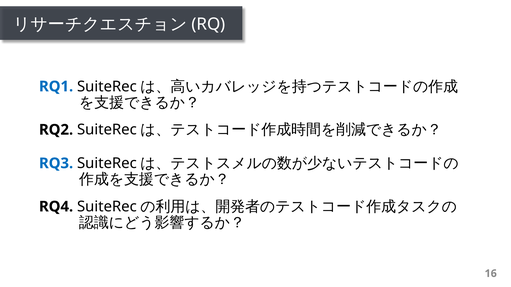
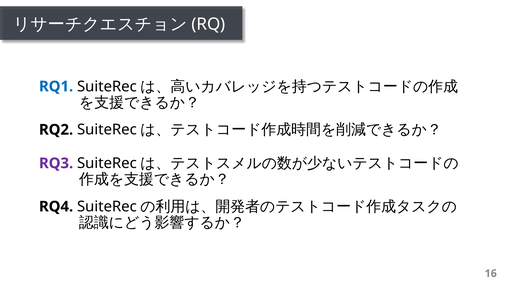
RQ3 colour: blue -> purple (56, 164)
